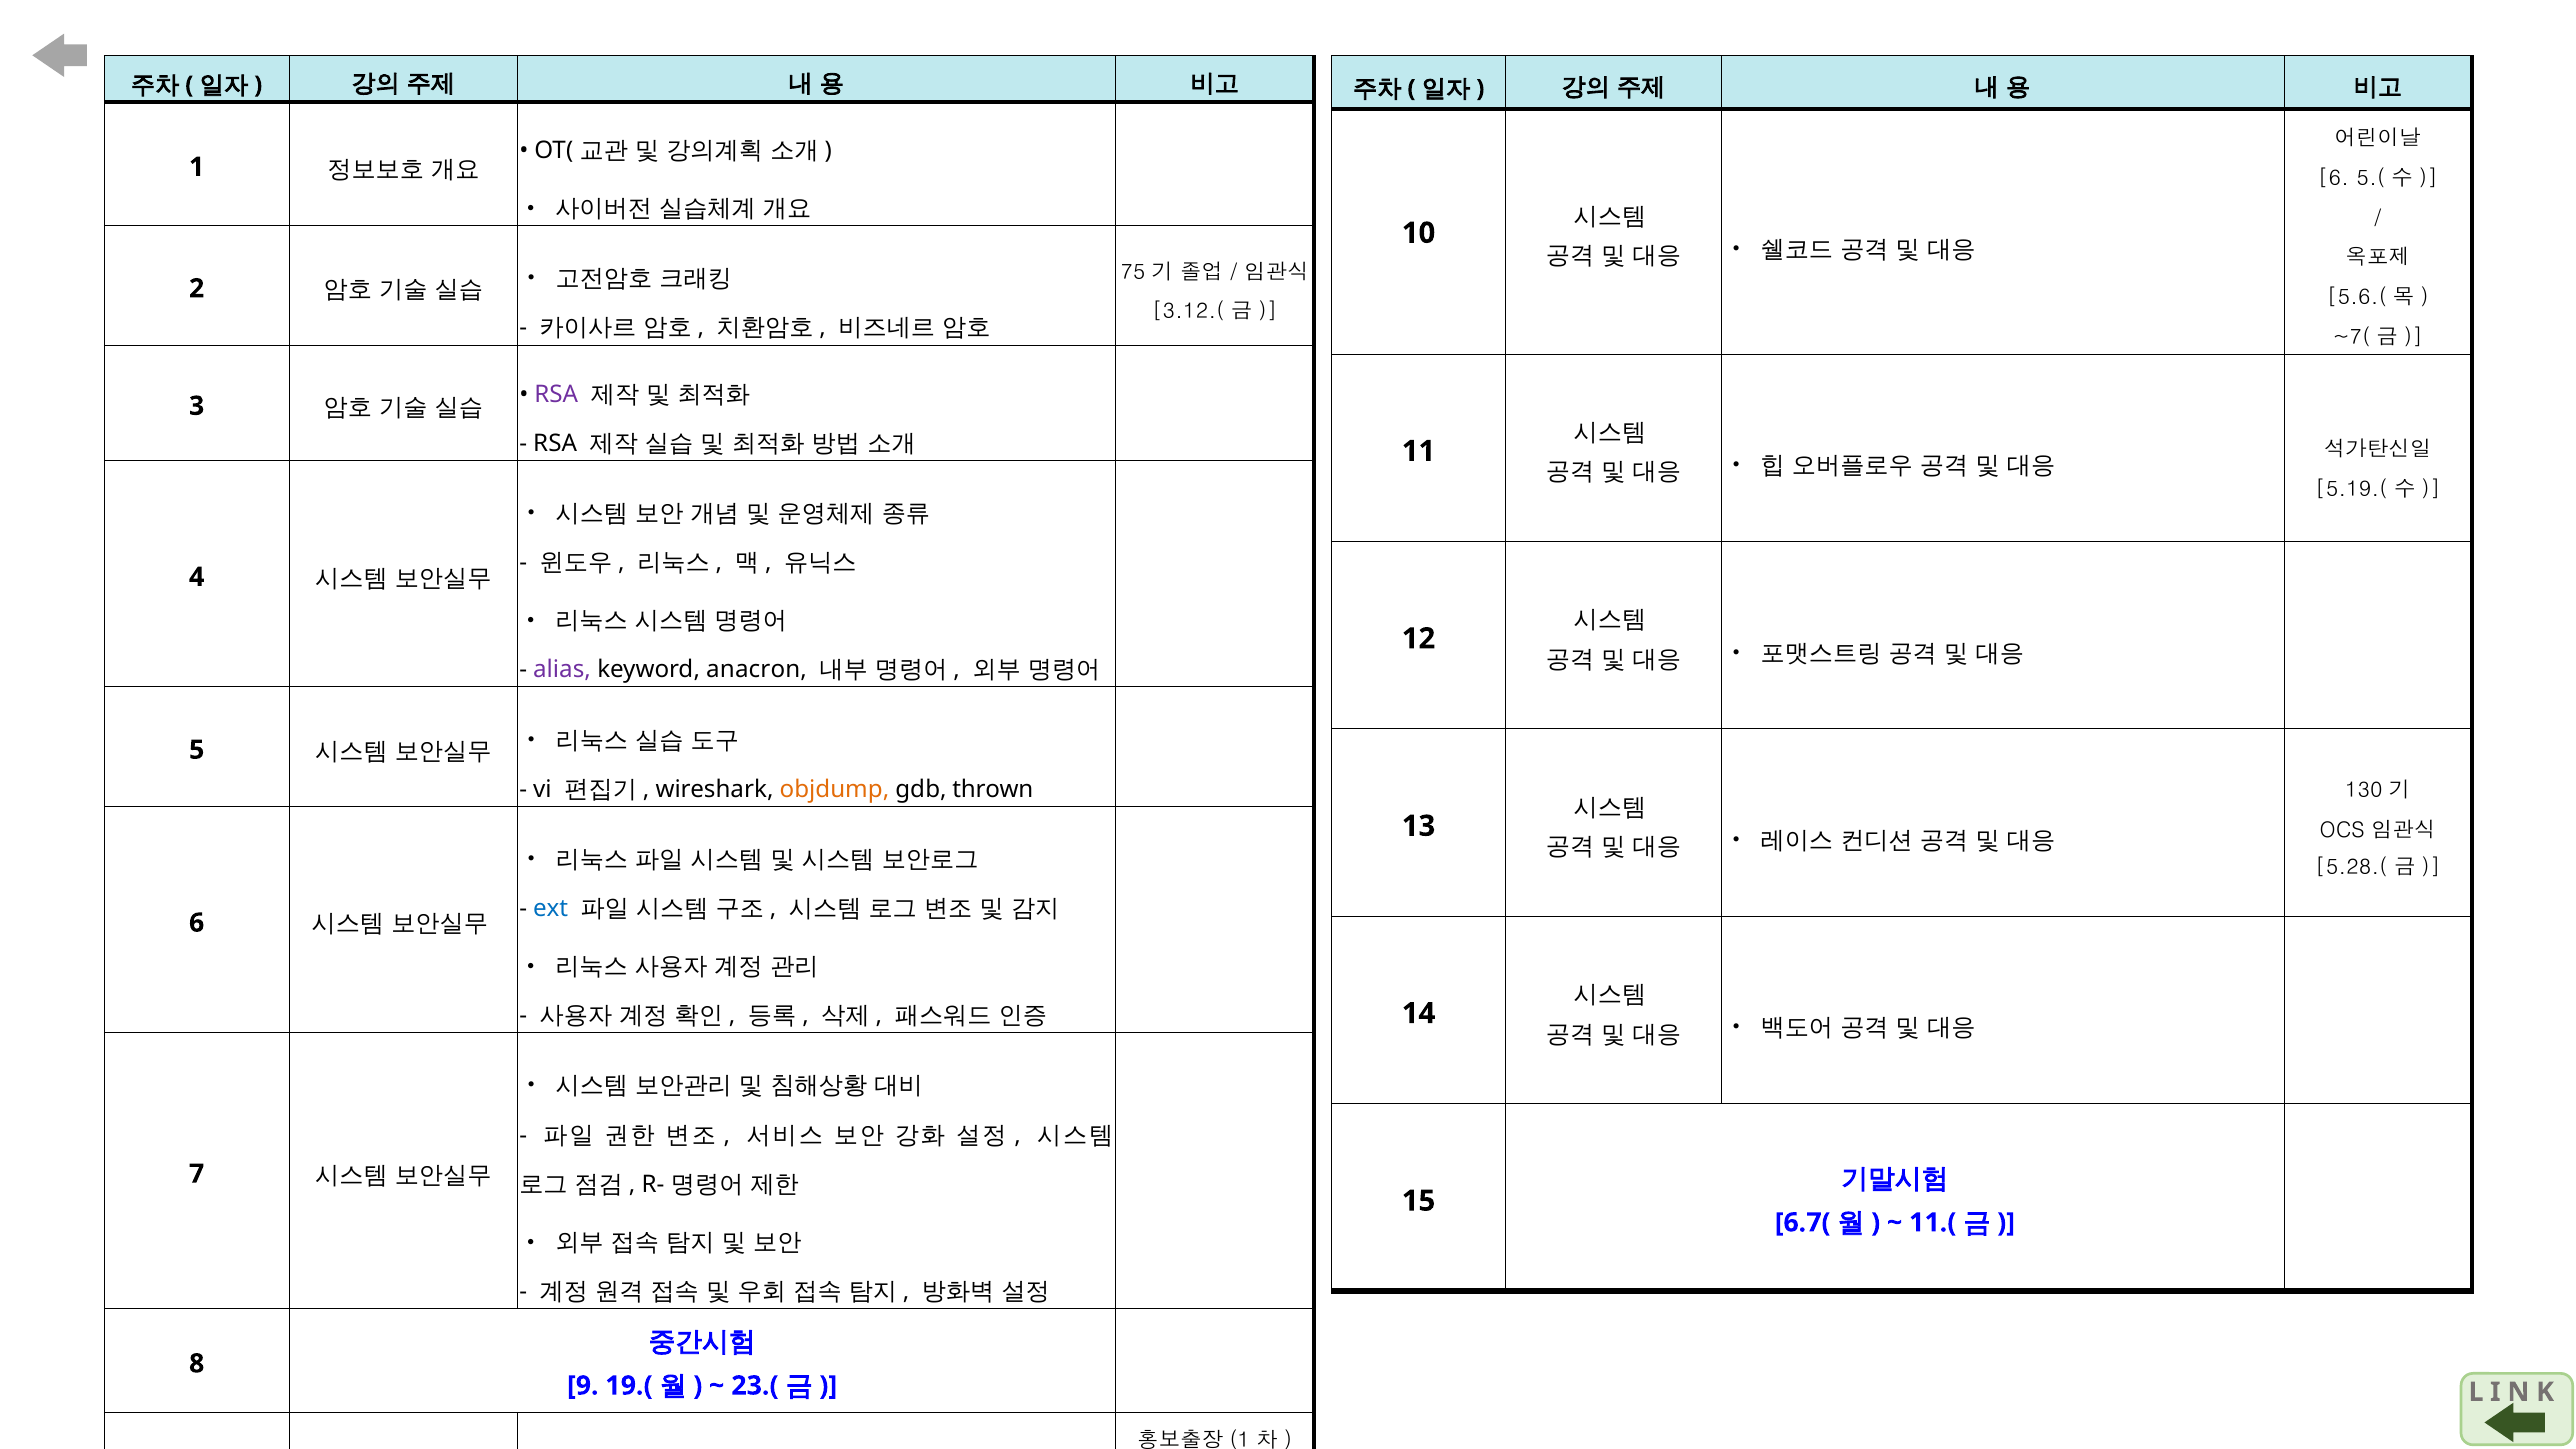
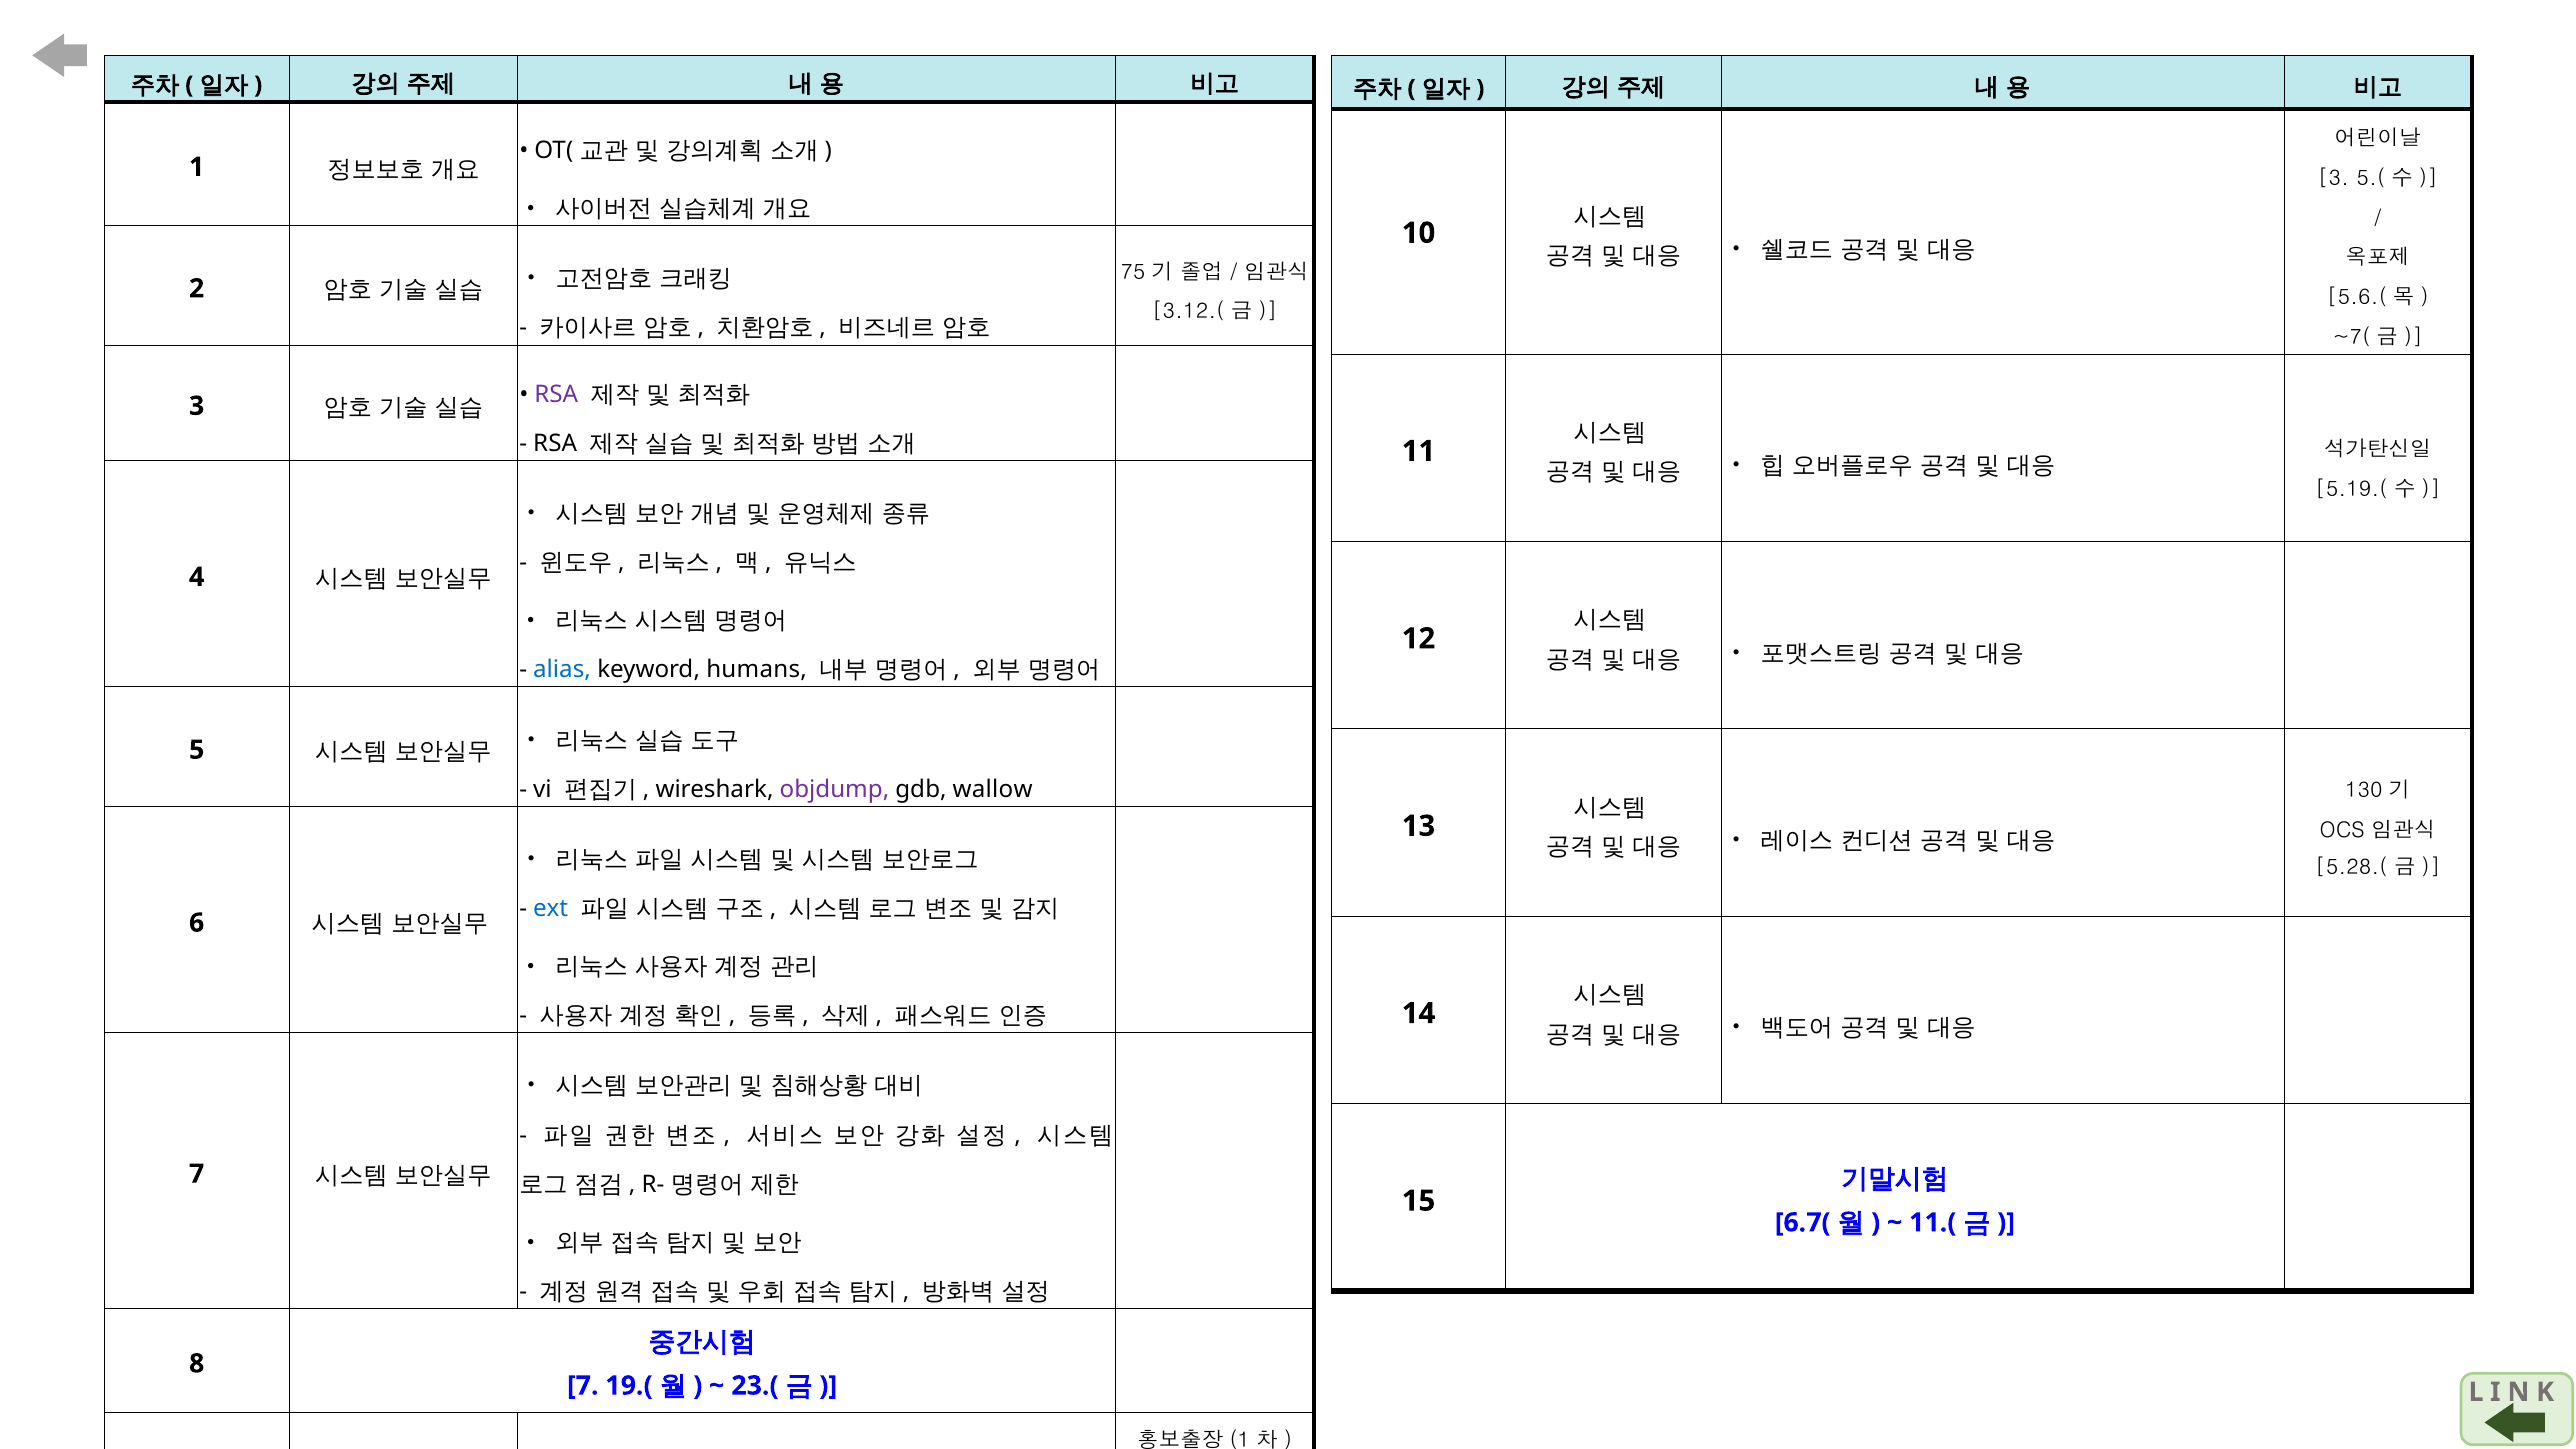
6: 6 -> 3 (2334, 178)
alias colour: purple -> blue (562, 670)
anacron: anacron -> humans (757, 670)
objdump colour: orange -> purple (834, 789)
thrown: thrown -> wallow (993, 789)
9: 9 -> 7 (583, 1386)
